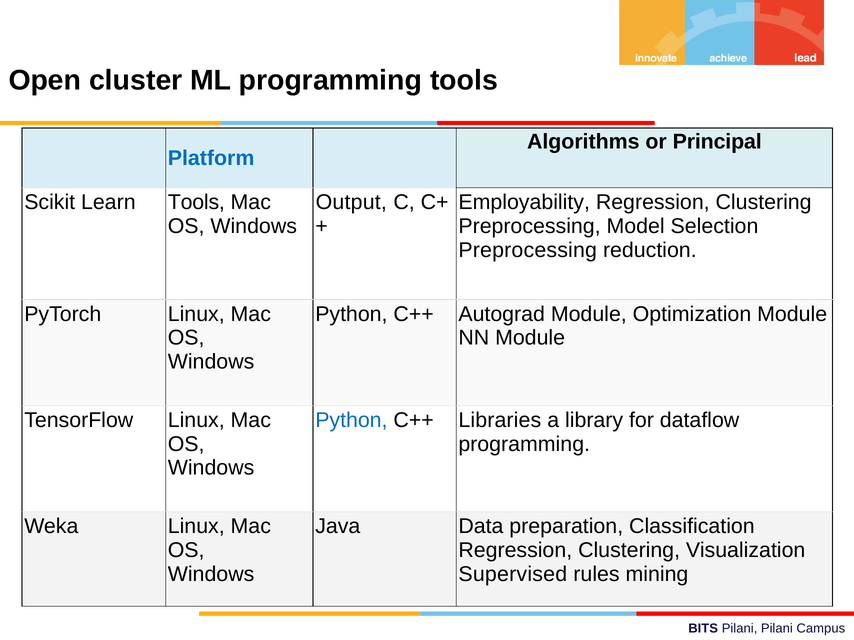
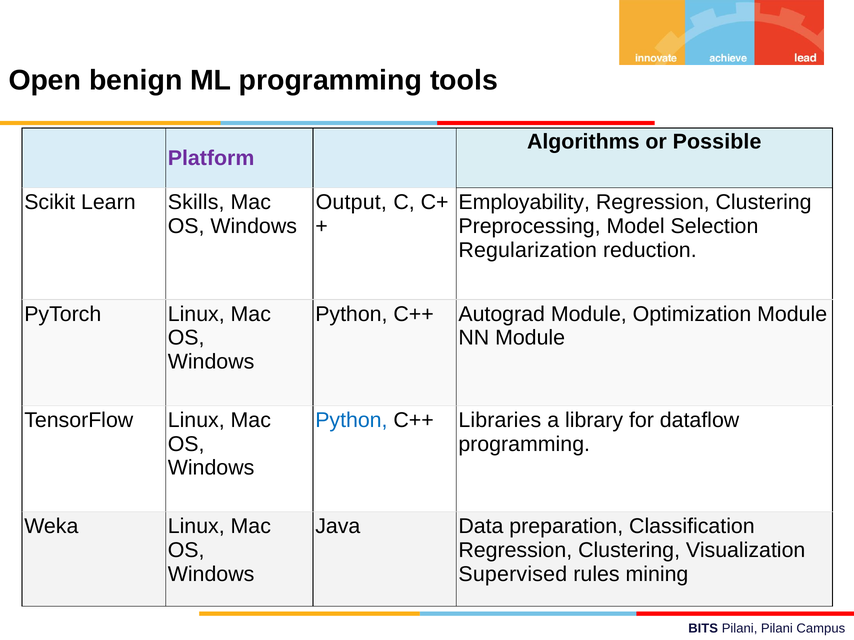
cluster: cluster -> benign (136, 80)
Principal: Principal -> Possible (717, 142)
Platform colour: blue -> purple (211, 158)
Learn Tools: Tools -> Skills (196, 202)
Preprocessing: Preprocessing -> Regularization (528, 250)
